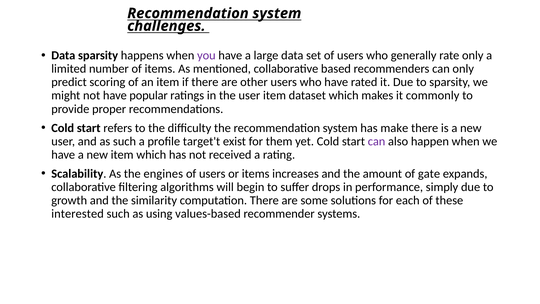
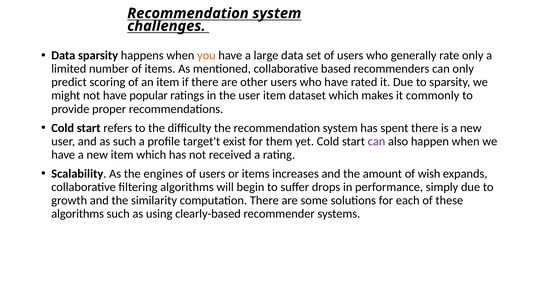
you colour: purple -> orange (206, 55)
make: make -> spent (394, 128)
gate: gate -> wish (429, 173)
interested: interested -> algorithms (78, 214)
values-based: values-based -> clearly-based (208, 214)
